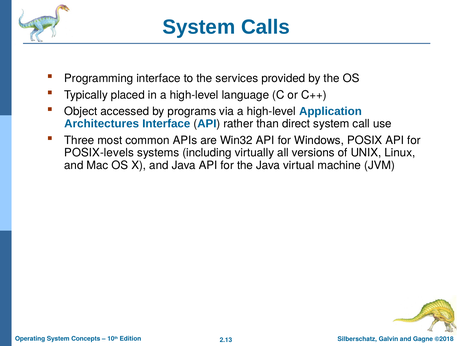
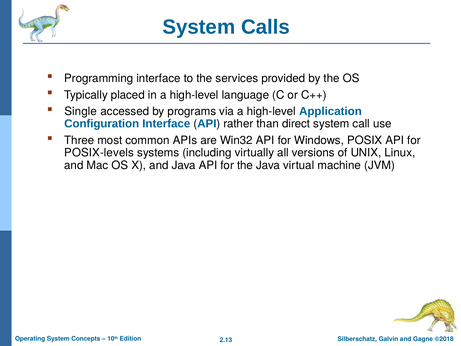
Object: Object -> Single (81, 111)
Architectures: Architectures -> Configuration (102, 124)
